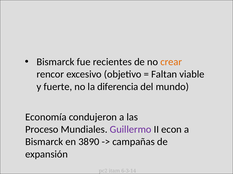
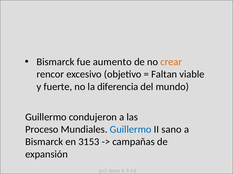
recientes: recientes -> aumento (112, 62)
Economía: Economía -> Guillermo (46, 117)
Guillermo colour: purple -> blue (131, 130)
econ: econ -> sano (171, 130)
3890: 3890 -> 3153 (89, 142)
